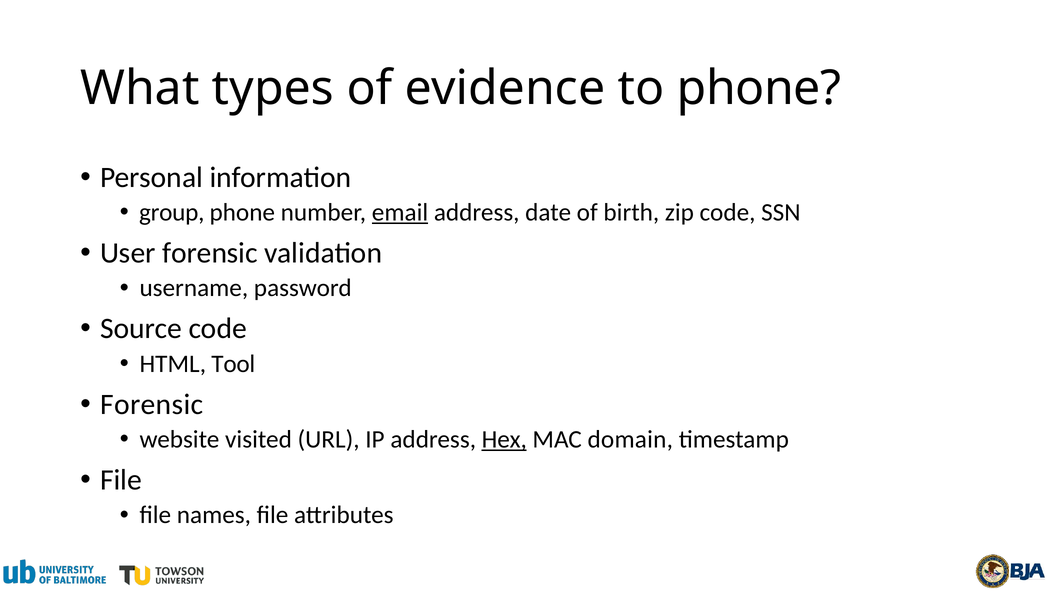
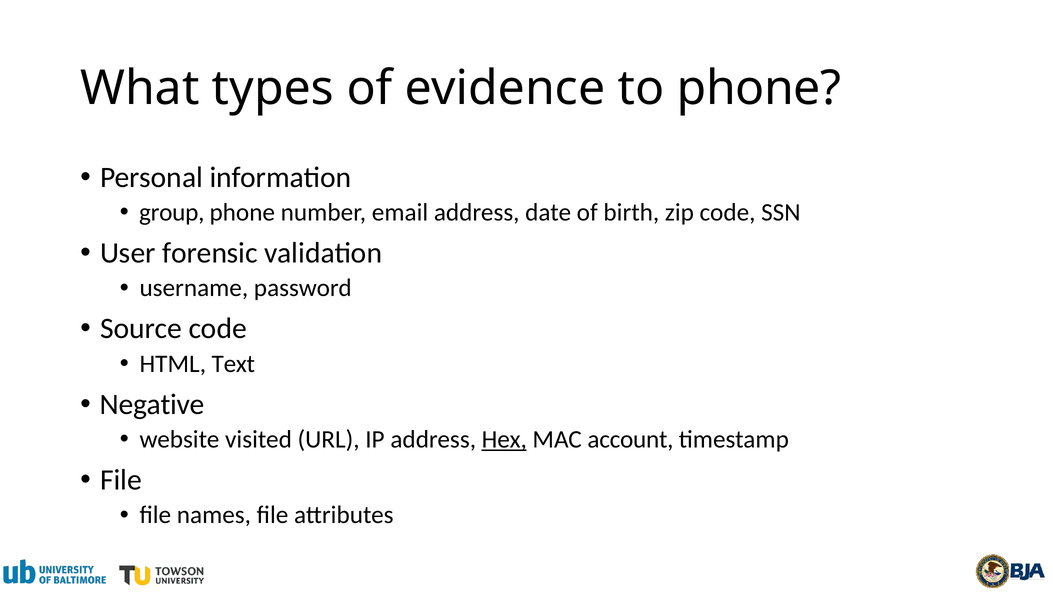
email underline: present -> none (400, 213)
Tool: Tool -> Text (233, 364)
Forensic: Forensic -> Negative (152, 405)
domain: domain -> account (630, 440)
